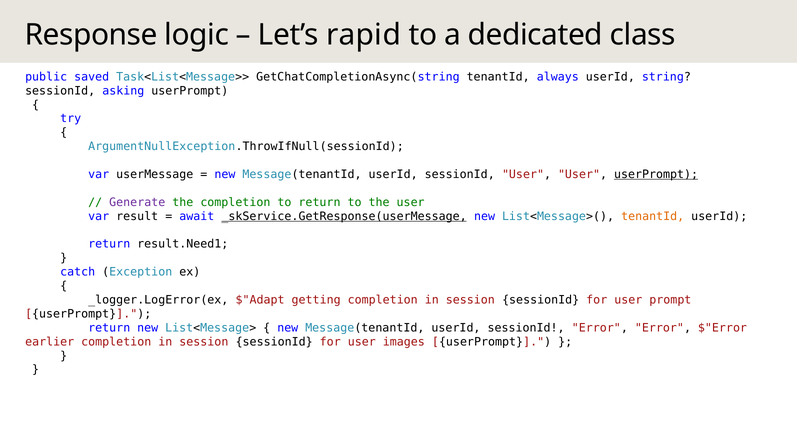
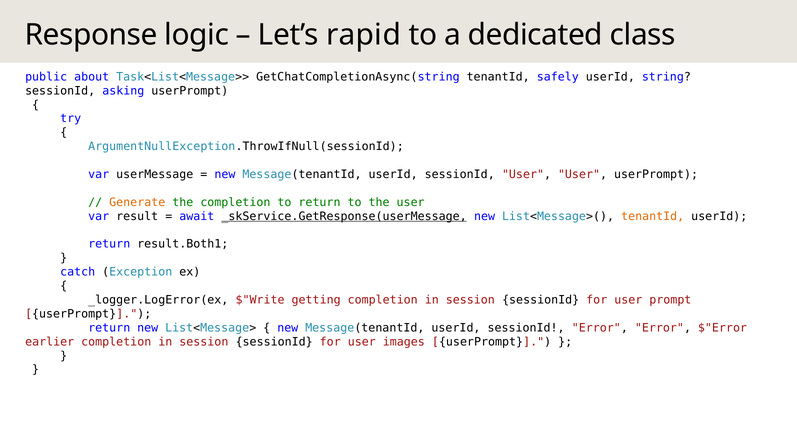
saved: saved -> about (92, 77)
always: always -> safely (558, 77)
userPrompt underline: present -> none (656, 175)
Generate colour: purple -> orange (137, 202)
result.Need1: result.Need1 -> result.Both1 (183, 244)
$"Adapt: $"Adapt -> $"Write (260, 300)
